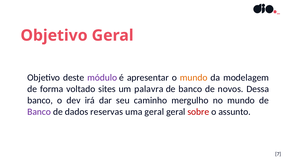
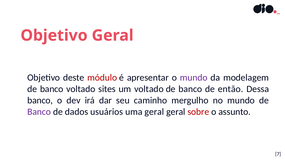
módulo colour: purple -> red (102, 78)
mundo colour: orange -> purple (194, 78)
forma: forma -> banco (52, 89)
um palavra: palavra -> voltado (149, 89)
novos: novos -> então (231, 89)
reservas: reservas -> usuários (107, 112)
